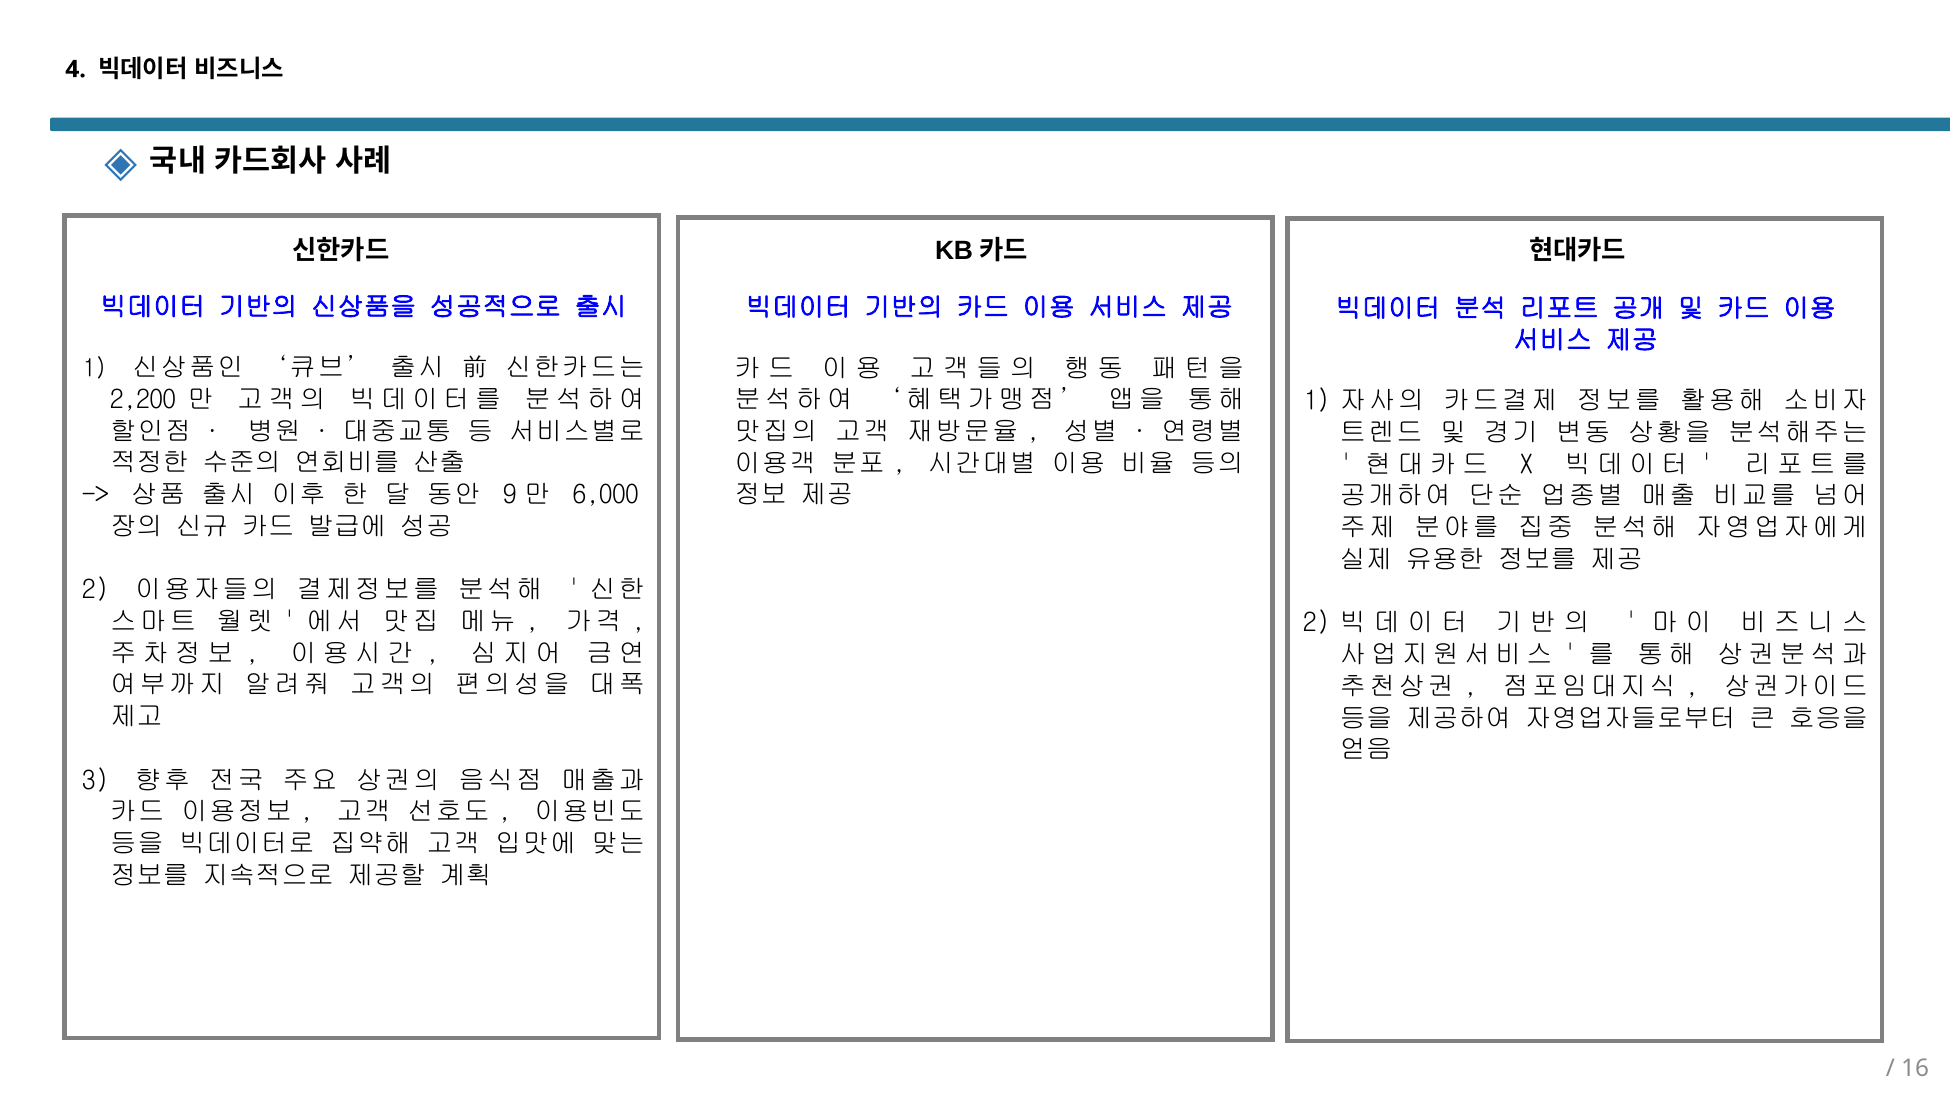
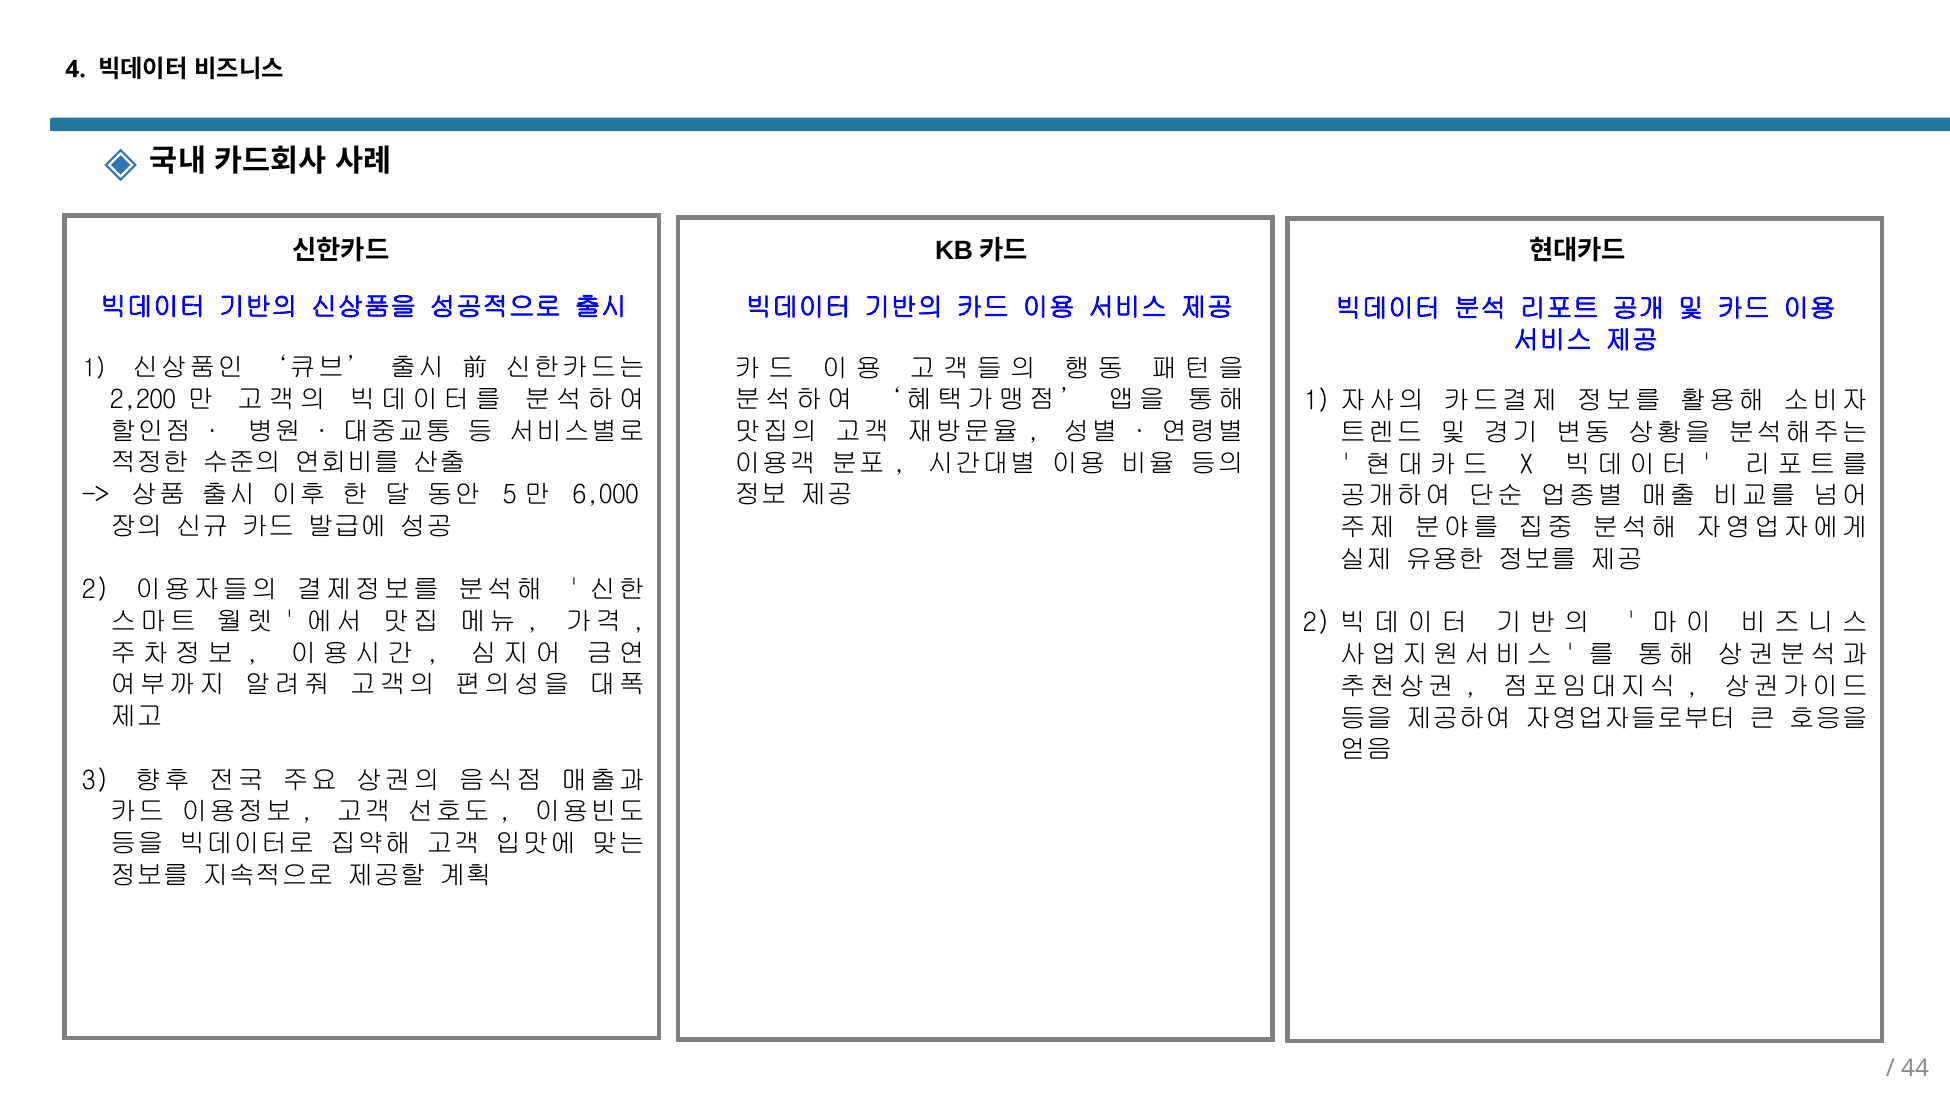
9: 9 -> 5 (510, 495)
16: 16 -> 44 (1915, 1069)
